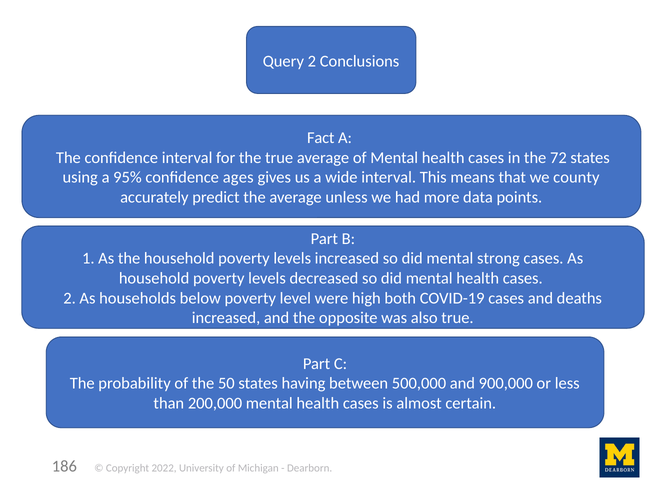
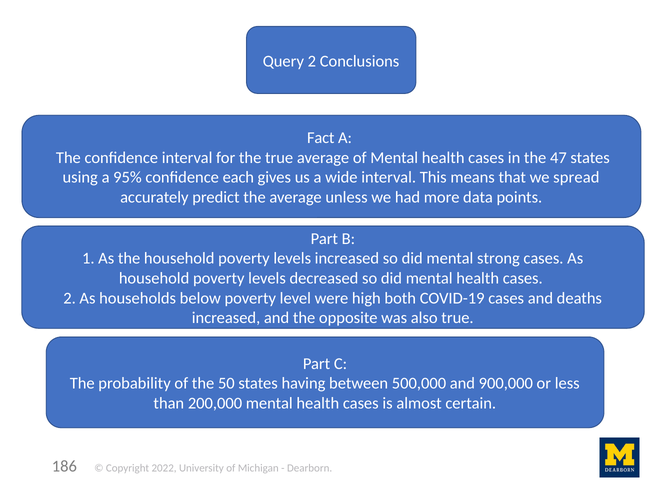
72: 72 -> 47 (558, 158)
ages: ages -> each (238, 177)
county: county -> spread (576, 177)
